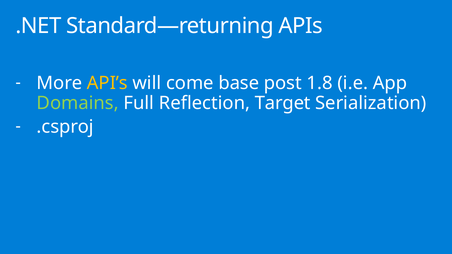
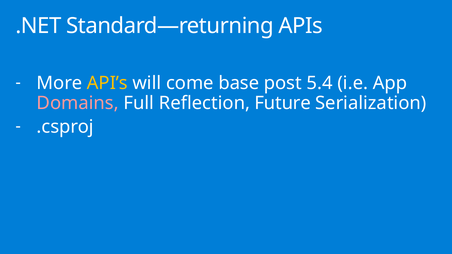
1.8: 1.8 -> 5.4 (320, 83)
Domains colour: light green -> pink (78, 103)
Target: Target -> Future (283, 103)
